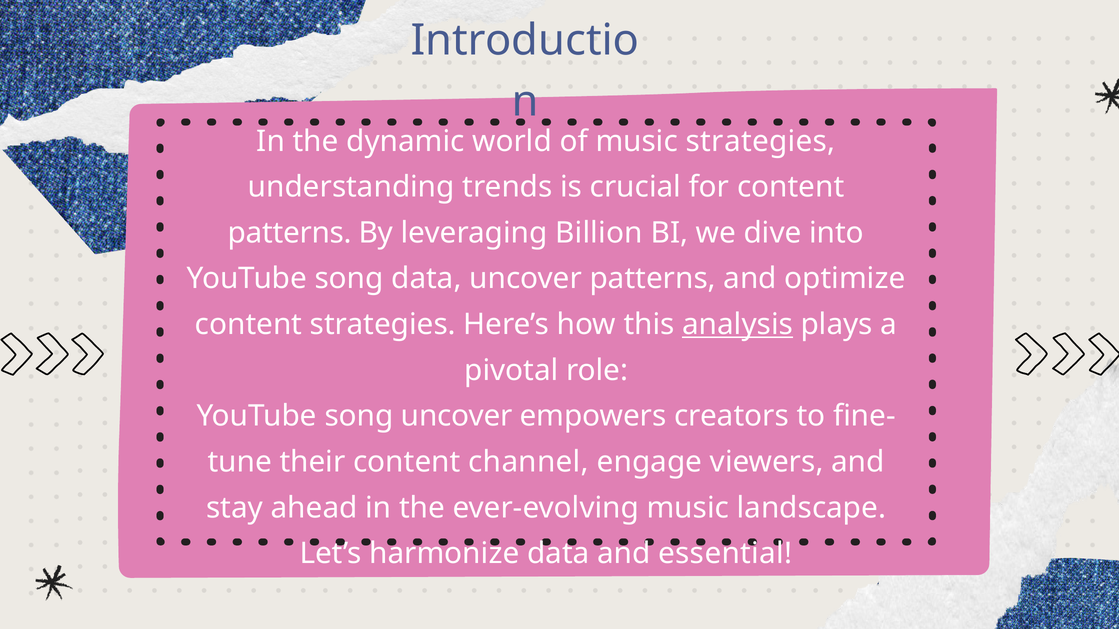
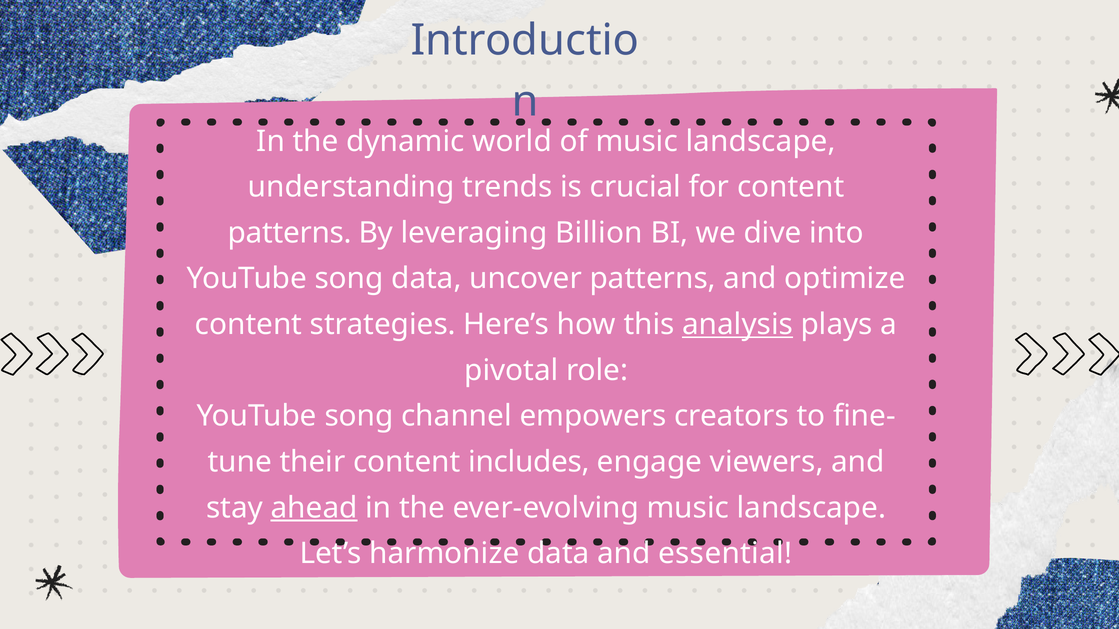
of music strategies: strategies -> landscape (761, 141)
song uncover: uncover -> channel (456, 416)
channel: channel -> includes (529, 462)
ahead underline: none -> present (314, 508)
